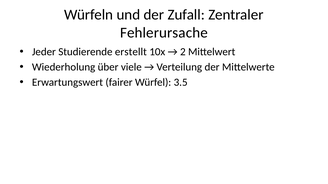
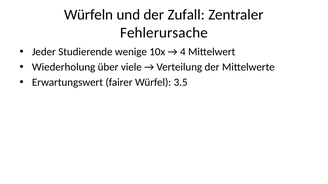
erstellt: erstellt -> wenige (131, 52)
2: 2 -> 4 (183, 52)
